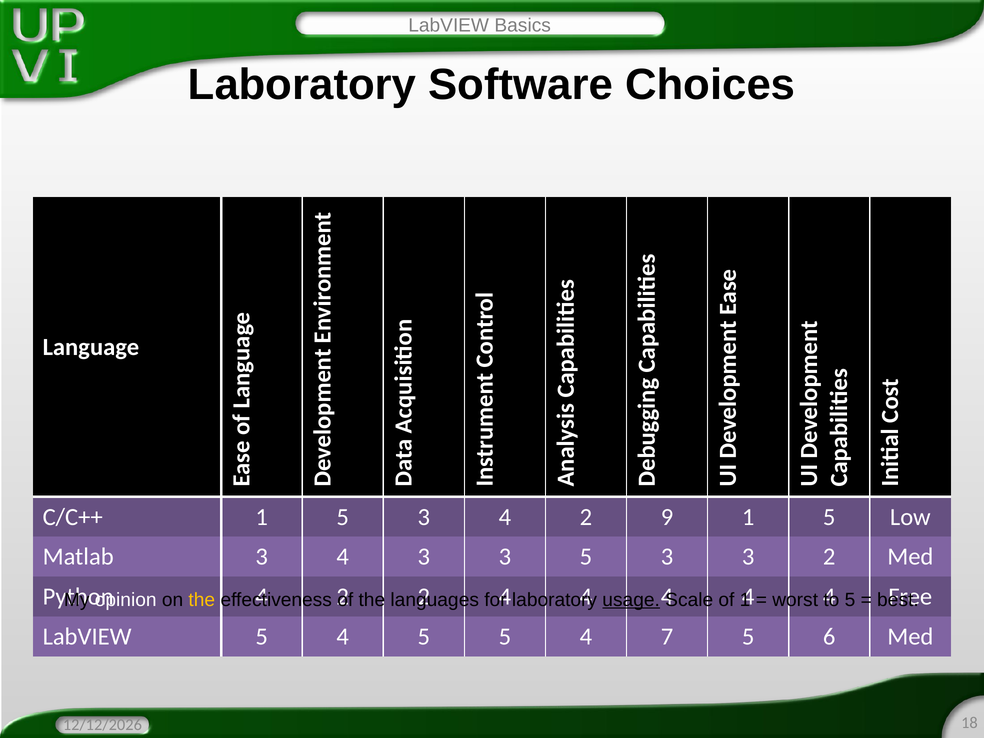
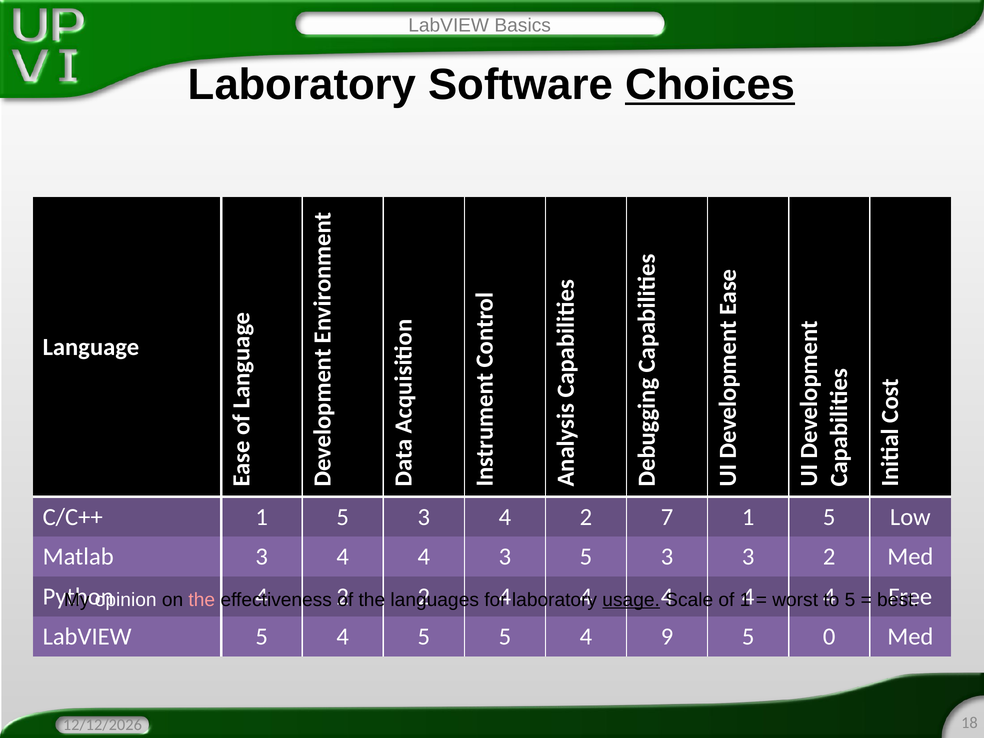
Choices underline: none -> present (710, 85)
9: 9 -> 7 (667, 517)
3 4 3: 3 -> 4 (424, 557)
the colour: yellow -> pink (202, 600)
7: 7 -> 9 (667, 637)
6: 6 -> 0 (829, 637)
